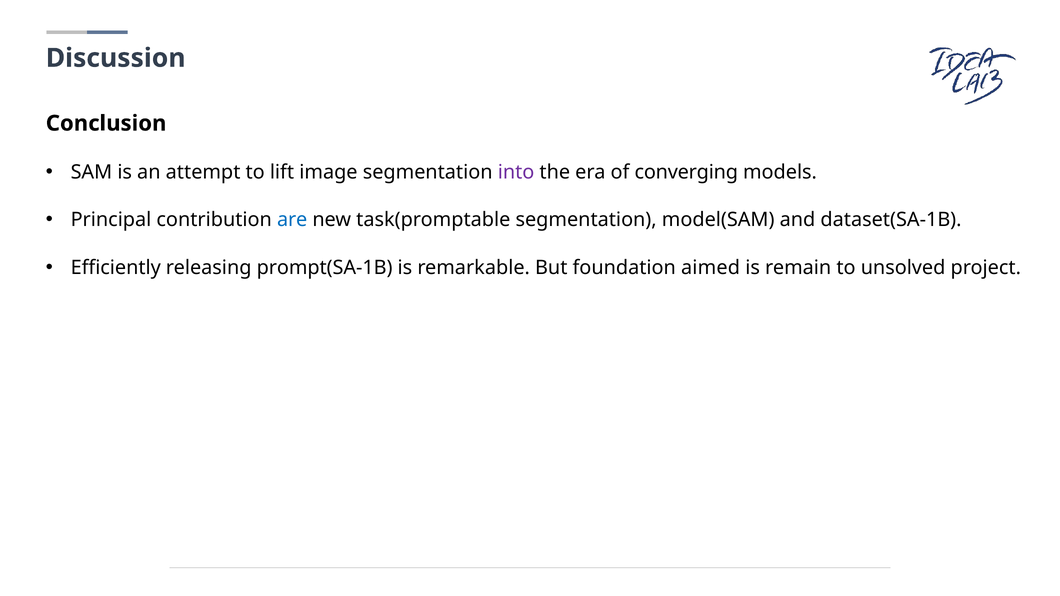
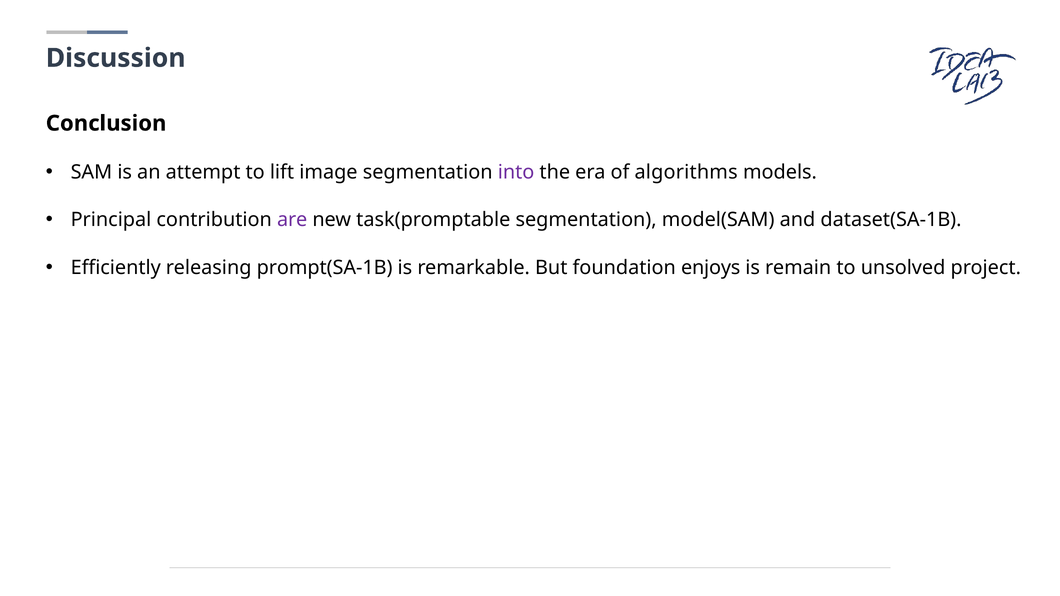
converging: converging -> algorithms (686, 172)
are colour: blue -> purple (292, 220)
aimed: aimed -> enjoys (711, 268)
